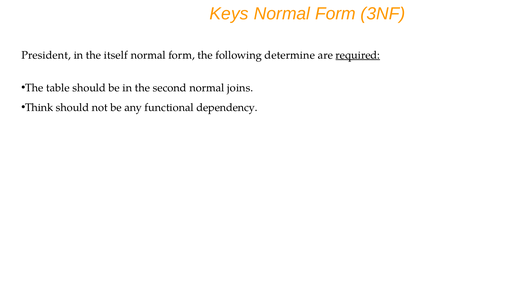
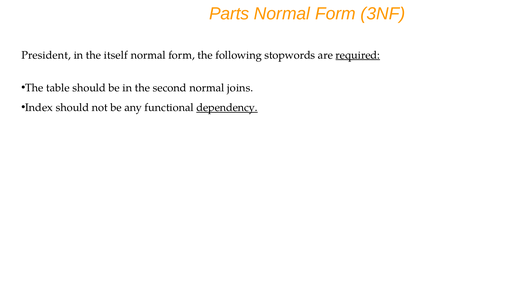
Keys: Keys -> Parts (229, 14)
determine: determine -> stopwords (290, 55)
Think: Think -> Index (39, 107)
dependency underline: none -> present (227, 107)
